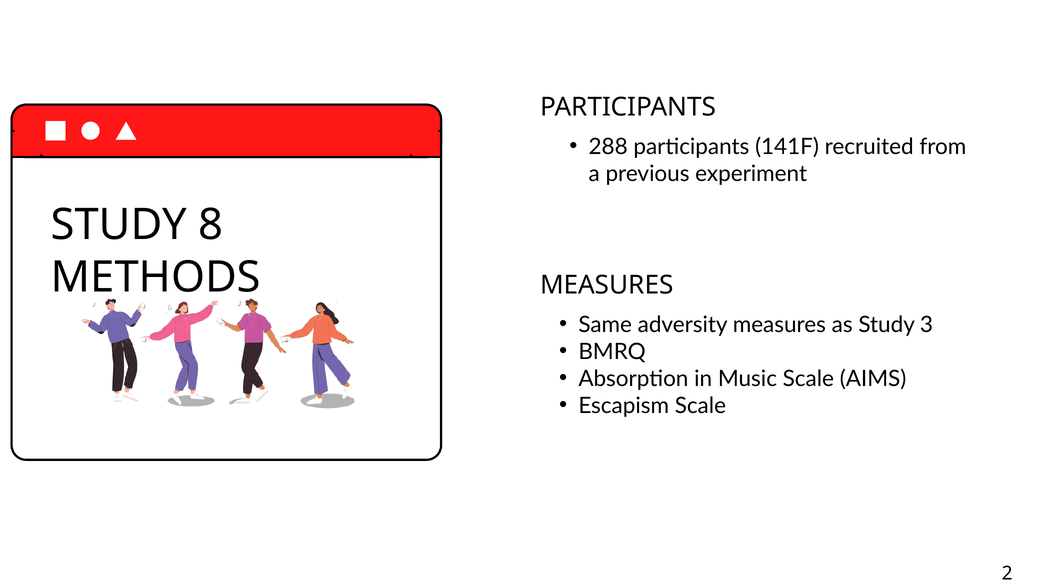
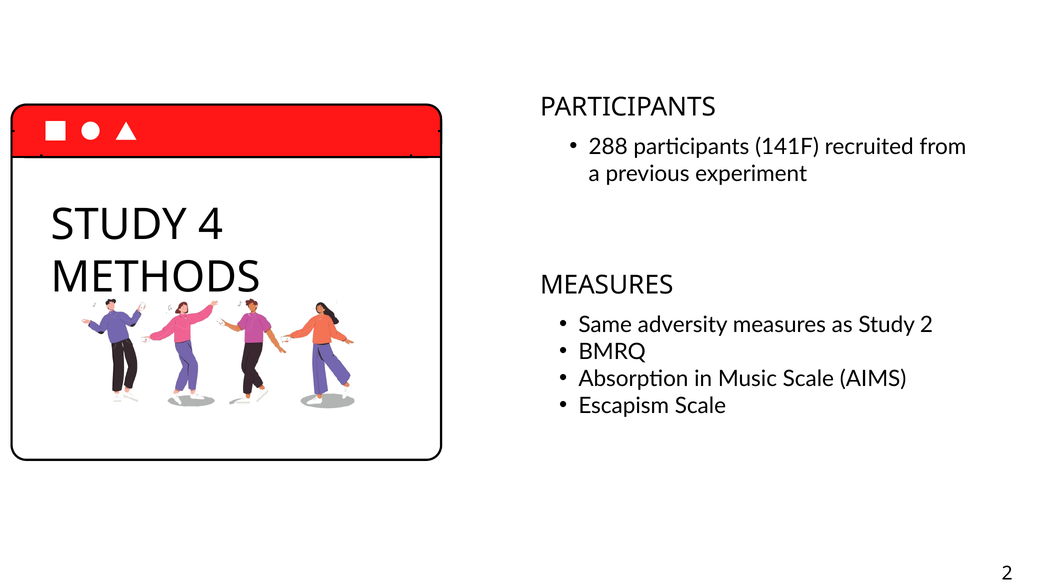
8: 8 -> 4 (211, 225)
Study 3: 3 -> 2 (927, 325)
